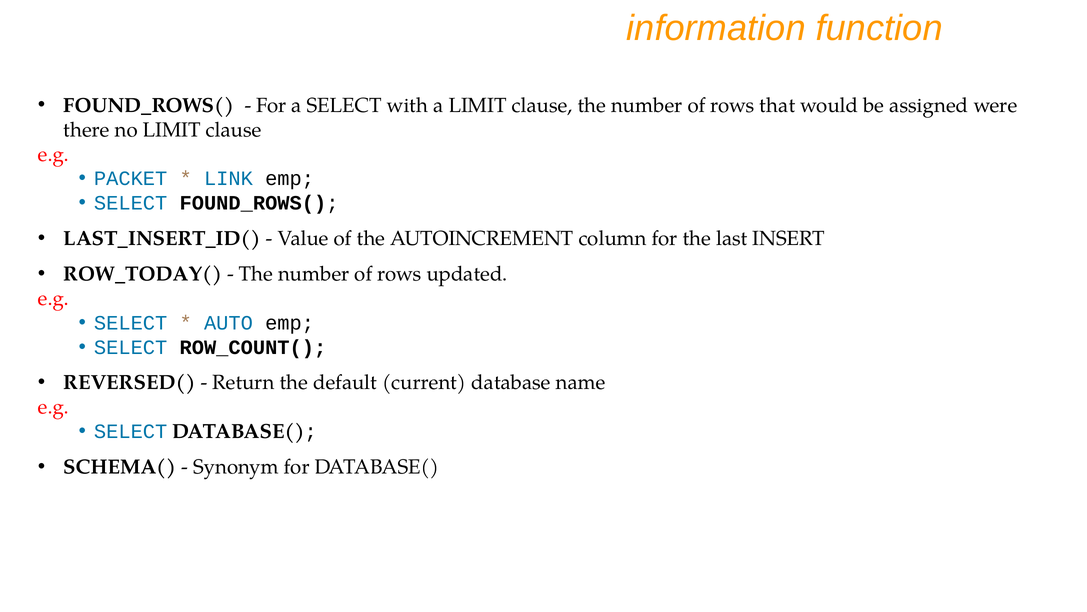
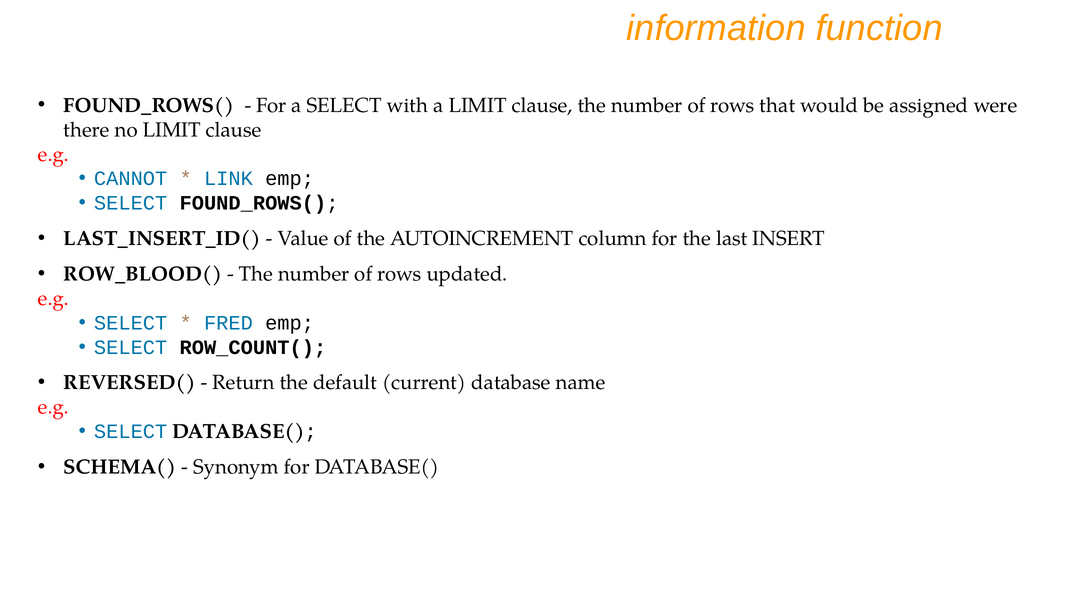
PACKET: PACKET -> CANNOT (131, 179)
ROW_TODAY(: ROW_TODAY( -> ROW_BLOOD( (143, 274)
AUTO: AUTO -> FRED (228, 323)
